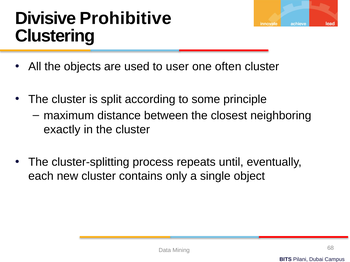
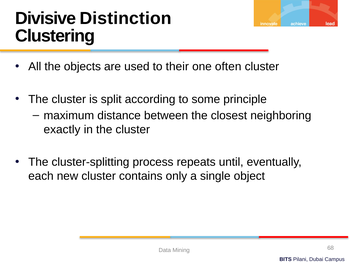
Prohibitive: Prohibitive -> Distinction (126, 18)
user: user -> their (177, 67)
